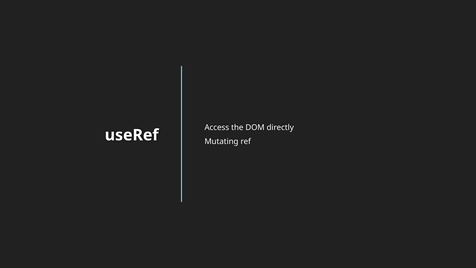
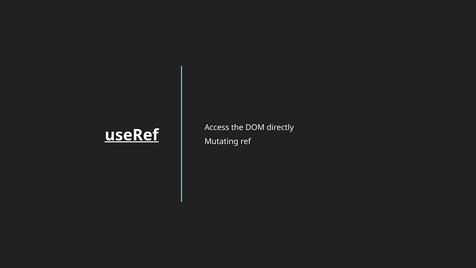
useRef underline: none -> present (132, 135)
